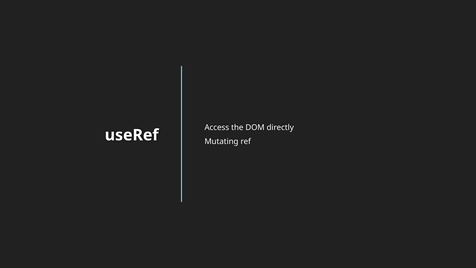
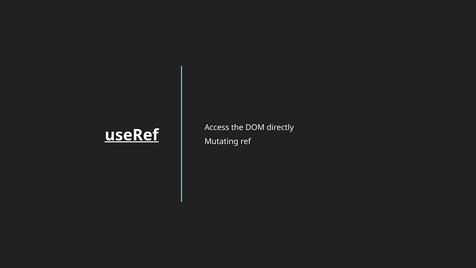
useRef underline: none -> present (132, 135)
